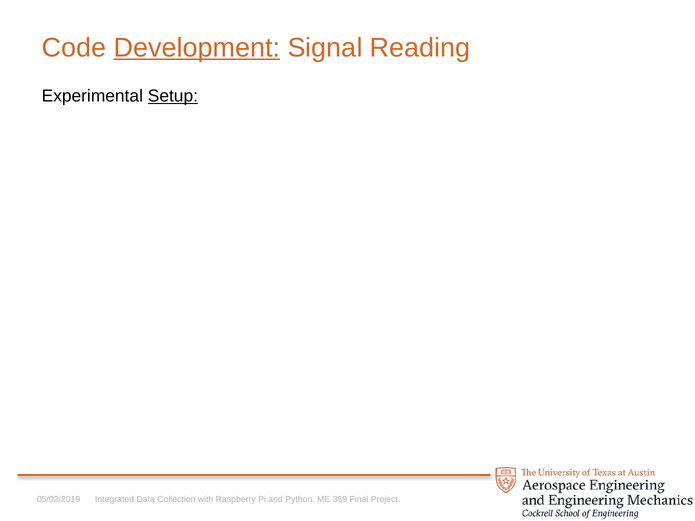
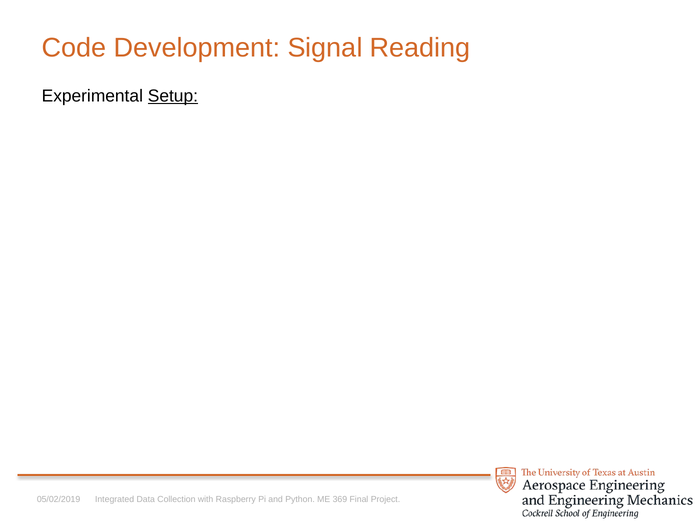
Development underline: present -> none (197, 48)
